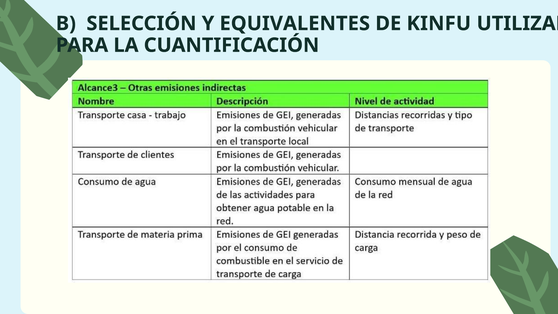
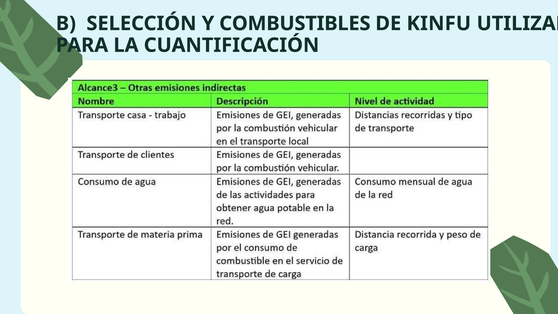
EQUIVALENTES: EQUIVALENTES -> COMBUSTIBLES (295, 24)
